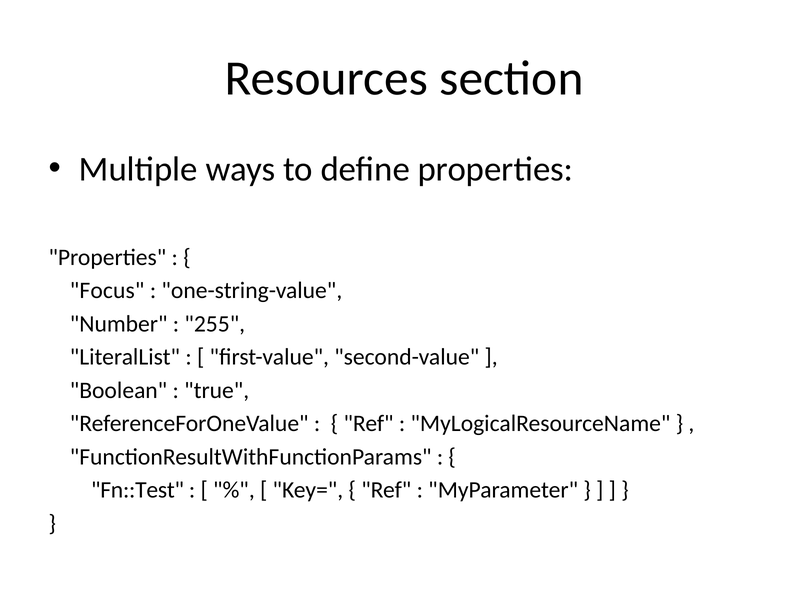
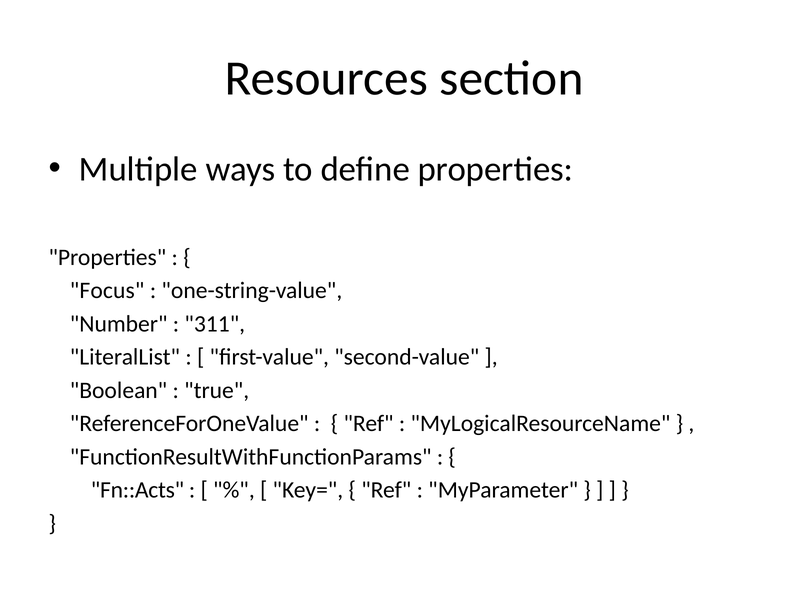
255: 255 -> 311 (215, 324)
Fn::Test: Fn::Test -> Fn::Acts (138, 490)
